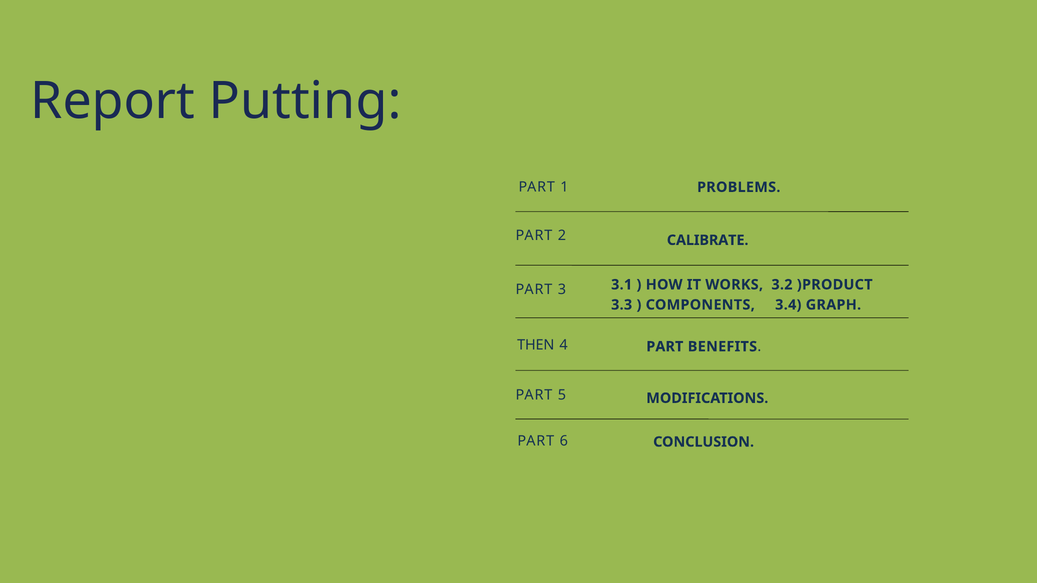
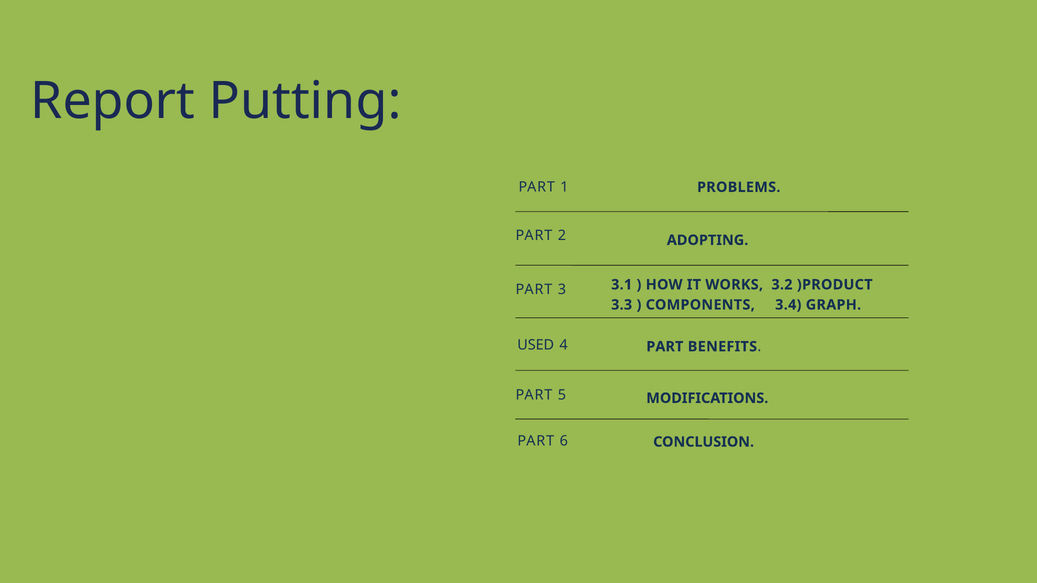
CALIBRATE: CALIBRATE -> ADOPTING (708, 240)
THEN: THEN -> USED (536, 345)
